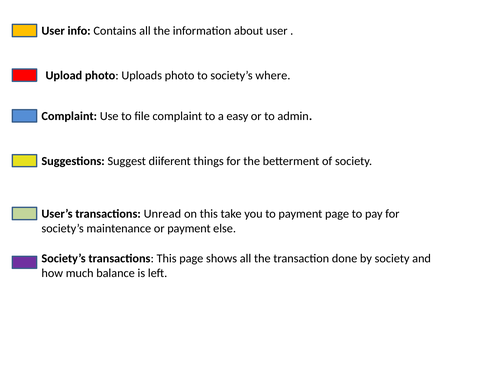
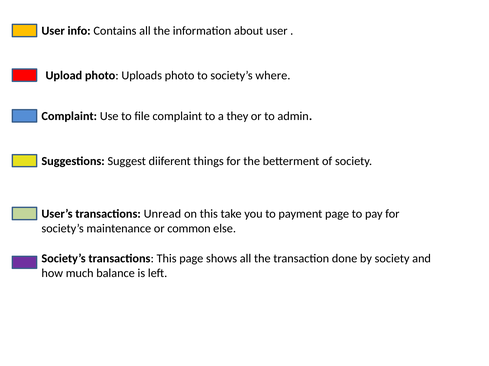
easy: easy -> they (237, 117)
or payment: payment -> common (189, 229)
